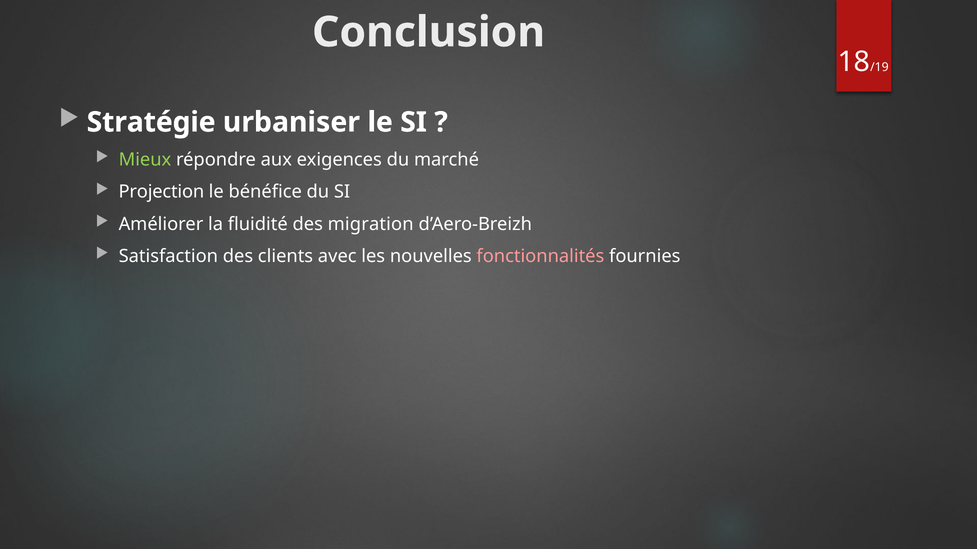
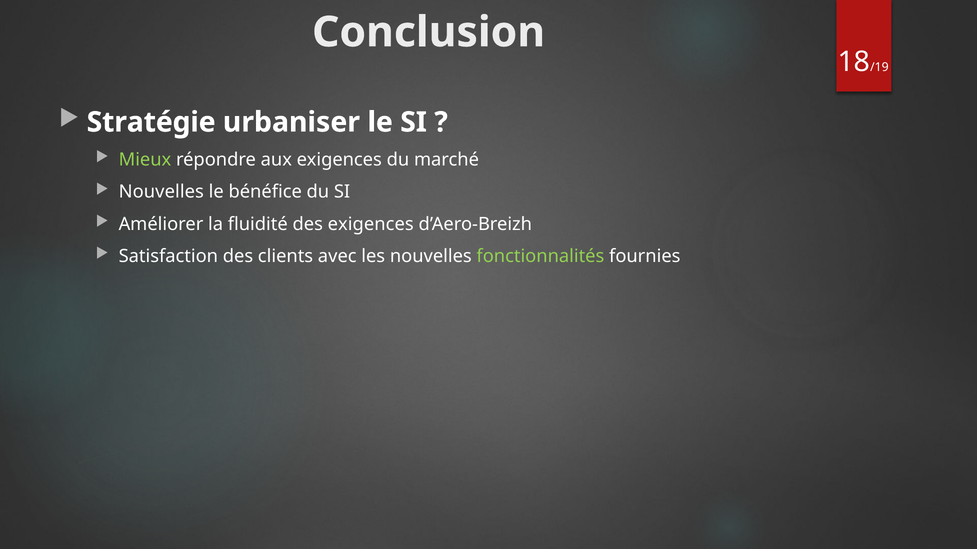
Projection: Projection -> Nouvelles (161, 192)
des migration: migration -> exigences (371, 224)
fonctionnalités colour: pink -> light green (540, 256)
